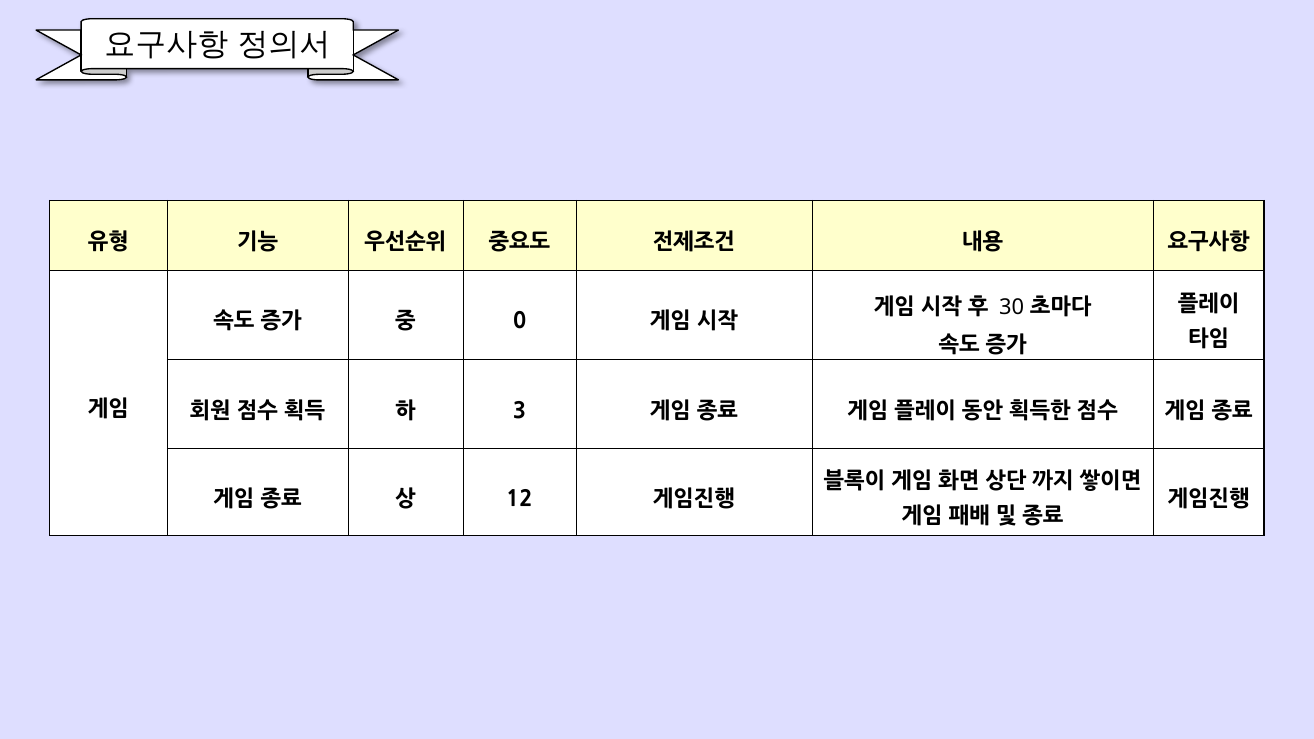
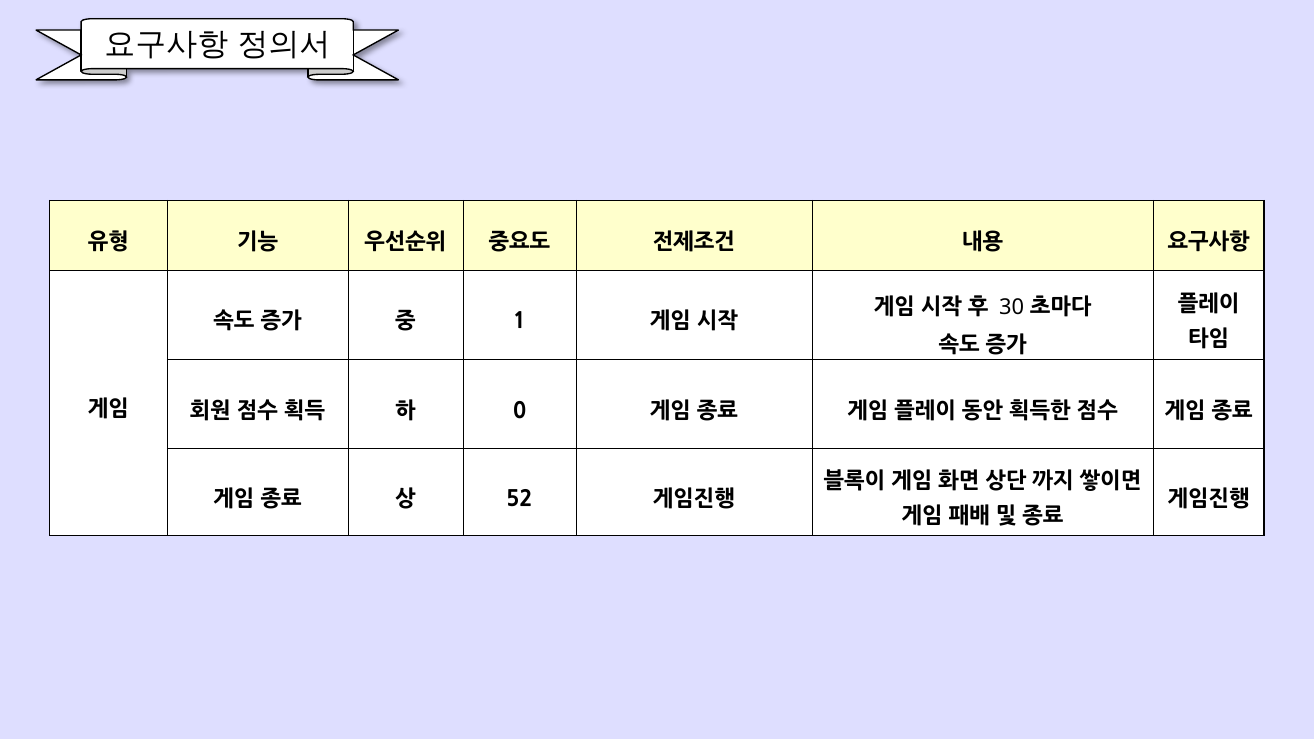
0: 0 -> 1 (520, 322)
3: 3 -> 0 (520, 411)
12: 12 -> 52 (519, 499)
